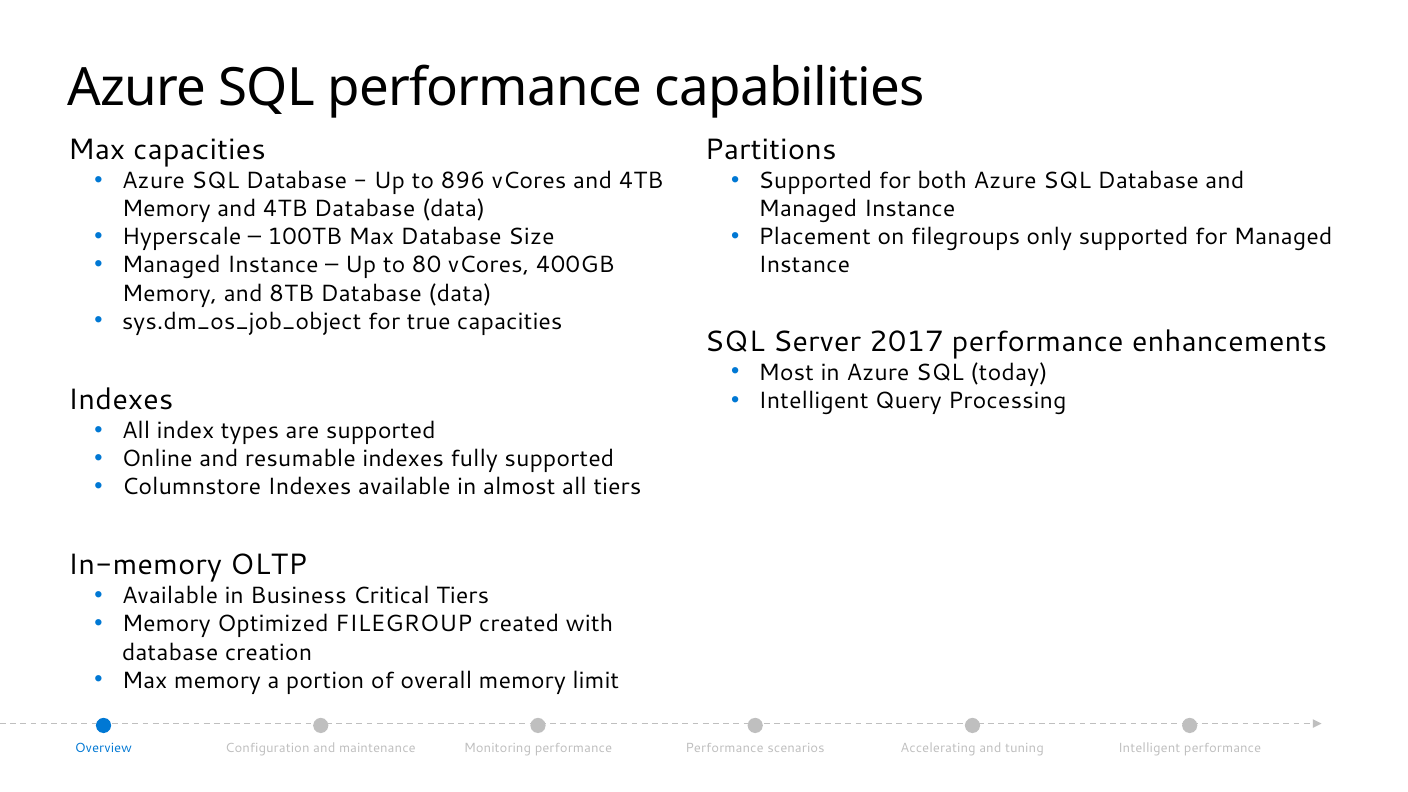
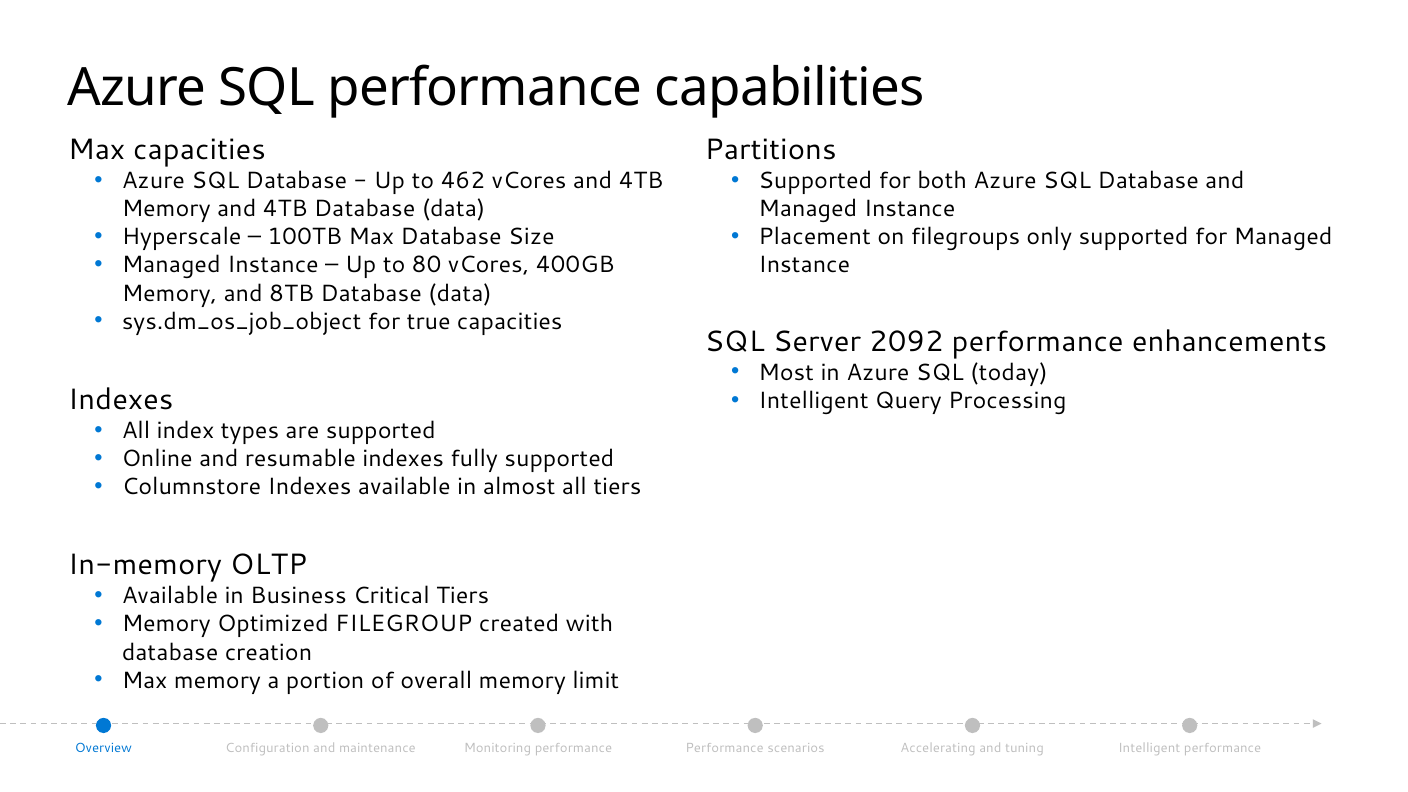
896: 896 -> 462 (463, 181)
2017: 2017 -> 2092 (906, 341)
